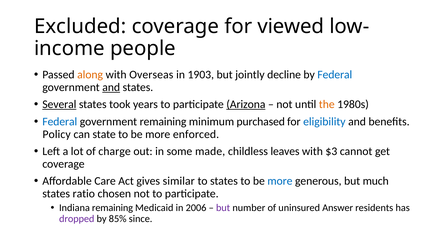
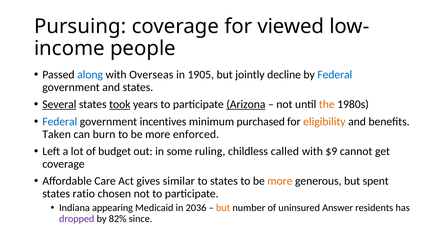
Excluded: Excluded -> Pursuing (80, 26)
along colour: orange -> blue (90, 75)
1903: 1903 -> 1905 (201, 75)
and underline: present -> none (111, 87)
took underline: none -> present (120, 104)
government remaining: remaining -> incentives (163, 122)
eligibility colour: blue -> orange (324, 122)
Policy: Policy -> Taken (57, 134)
state: state -> burn (104, 134)
charge: charge -> budget (115, 151)
made: made -> ruling (210, 151)
leaves: leaves -> called (285, 151)
$3: $3 -> $9 (331, 151)
more colour: blue -> orange (280, 181)
much: much -> spent (376, 181)
Indiana remaining: remaining -> appearing (113, 208)
2006: 2006 -> 2036 (196, 208)
but colour: purple -> orange (223, 208)
85%: 85% -> 82% (118, 219)
